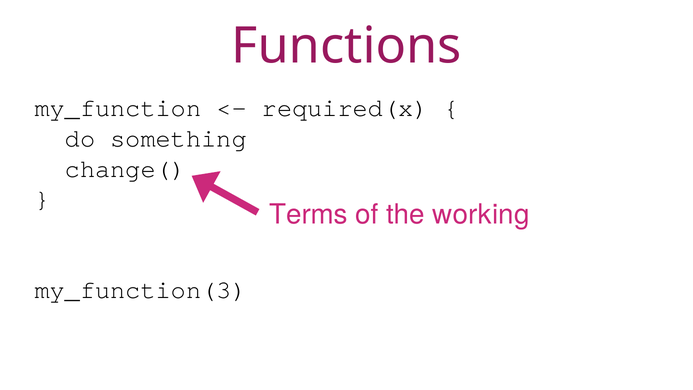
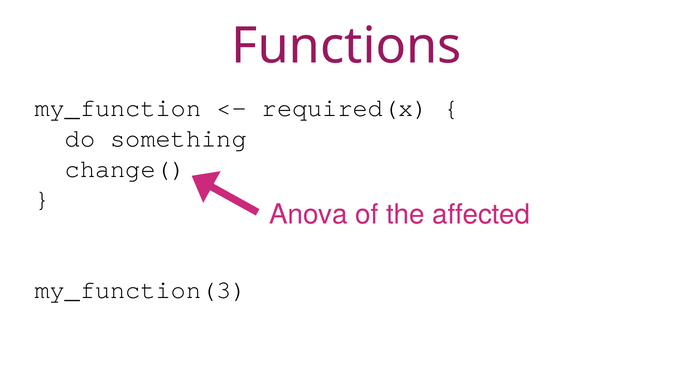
Terms: Terms -> Anova (308, 215)
working: working -> affected (481, 215)
